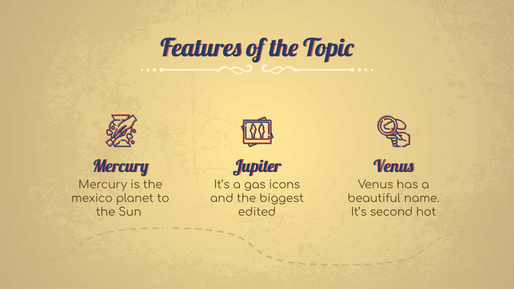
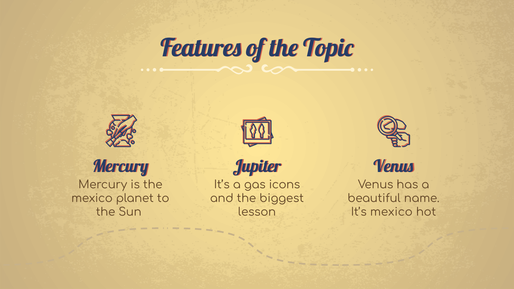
edited: edited -> lesson (257, 212)
It’s second: second -> mexico (391, 212)
